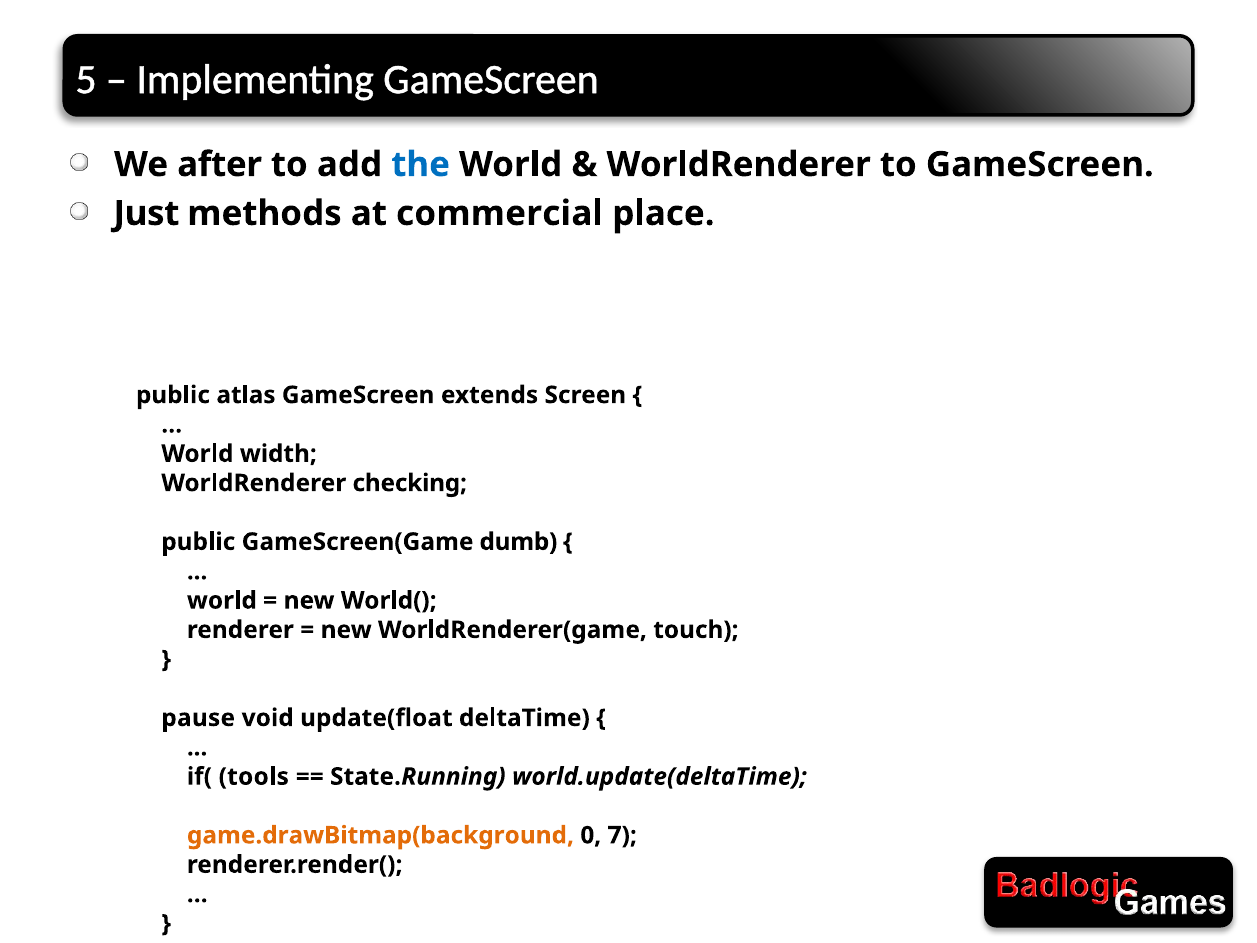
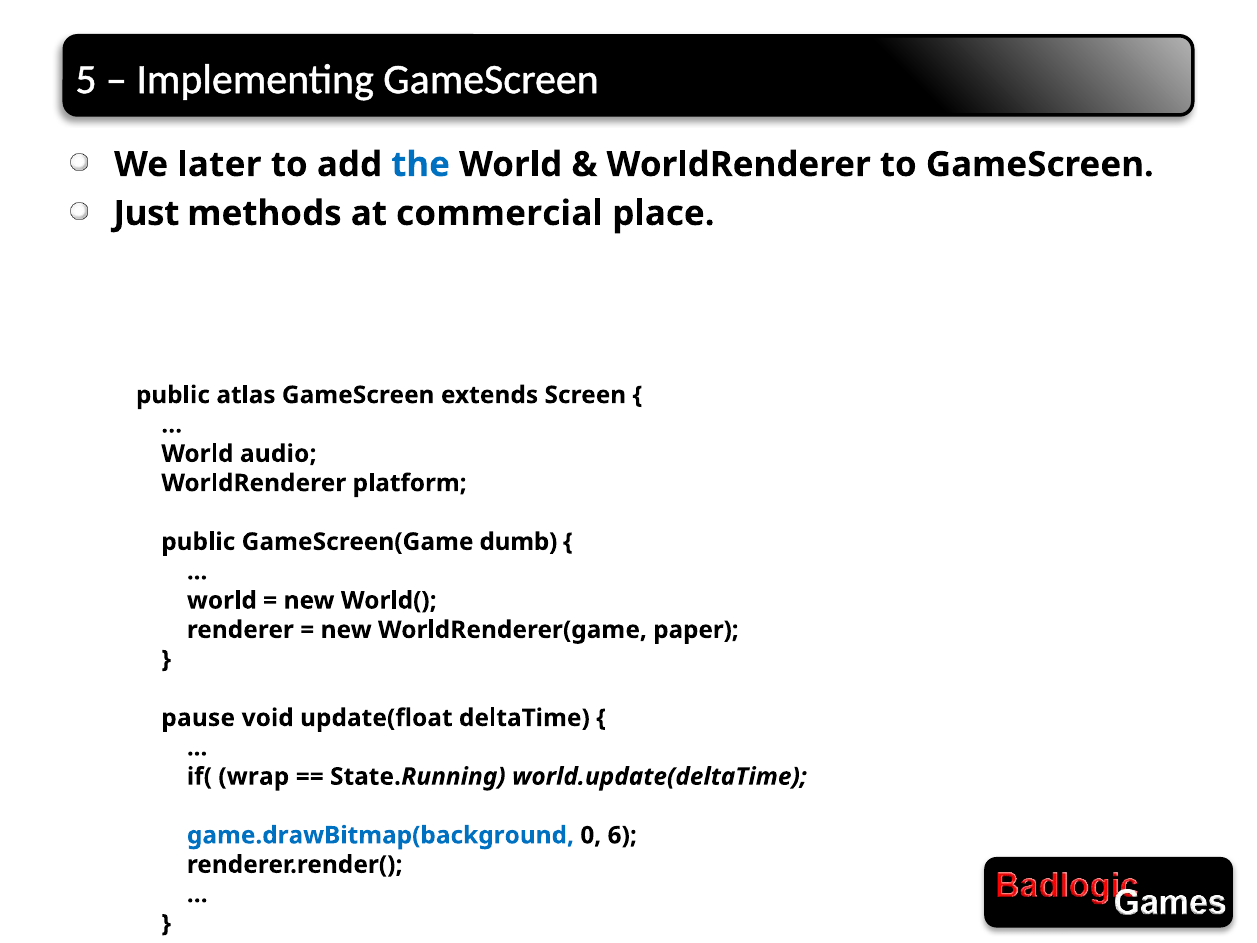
after: after -> later (219, 164)
width: width -> audio (278, 454)
checking: checking -> platform (410, 483)
touch: touch -> paper (696, 630)
tools: tools -> wrap (254, 776)
game.drawBitmap(background colour: orange -> blue (380, 835)
7: 7 -> 6 (622, 835)
